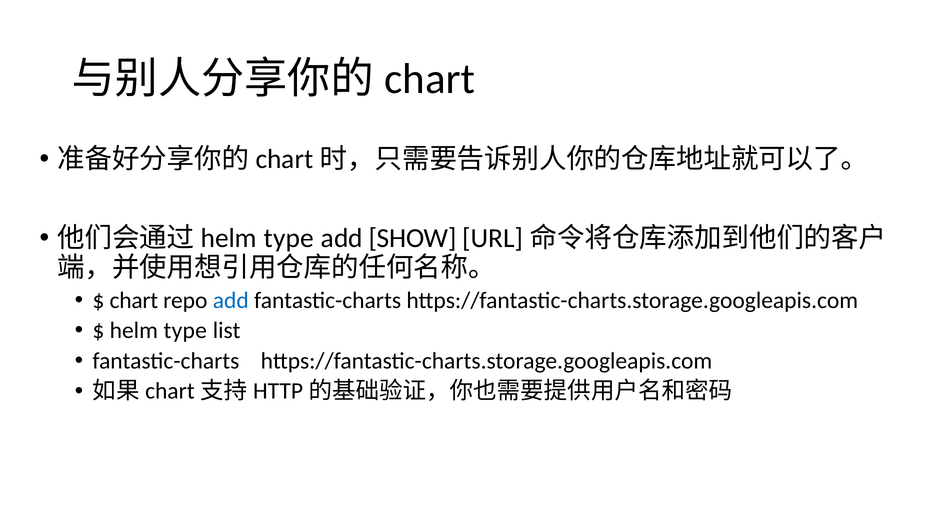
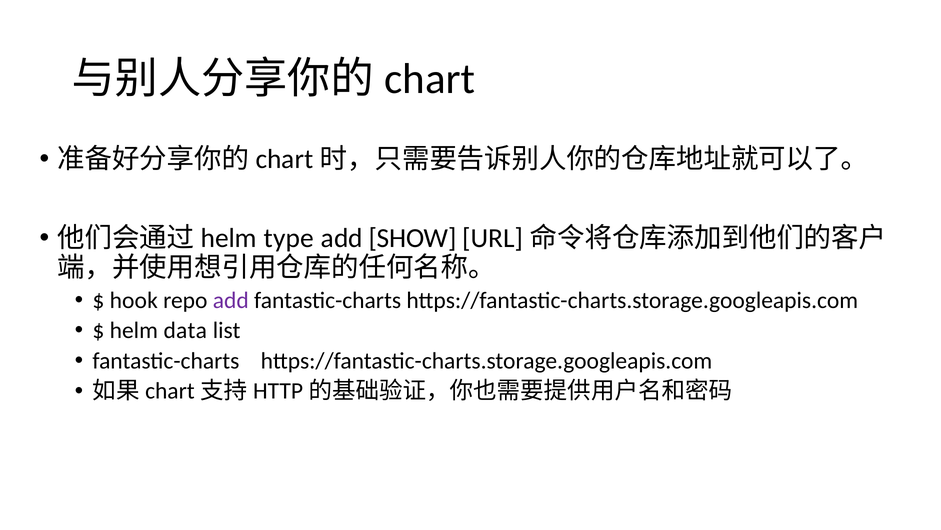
chart: chart -> hook (134, 300)
add colour: blue -> purple (231, 300)
helm type: type -> data (185, 330)
